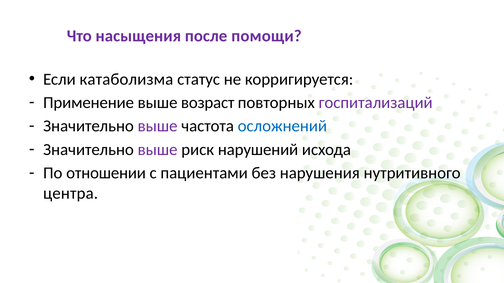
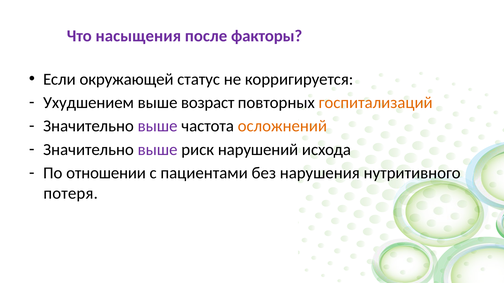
помощи: помощи -> факторы (267, 36)
катаболизма: катаболизма -> окружающей (127, 79)
Применение: Применение -> Ухудшением (89, 103)
госпитализаций colour: purple -> orange (376, 103)
осложнений colour: blue -> orange (282, 126)
центра: центра -> потеря (71, 194)
